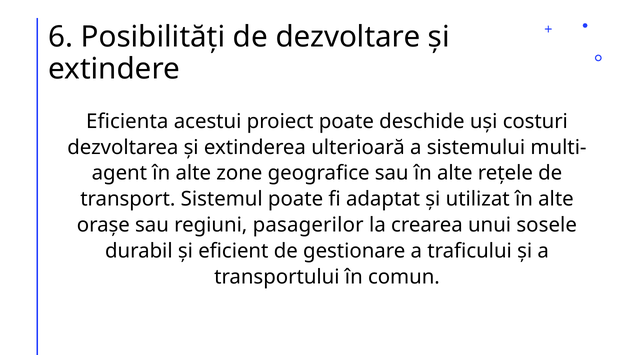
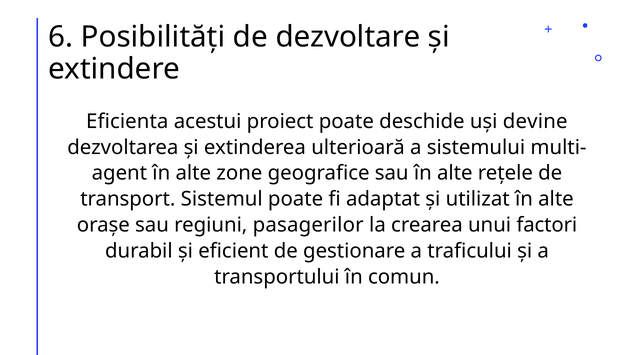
costuri: costuri -> devine (535, 122)
sosele: sosele -> factori (547, 225)
